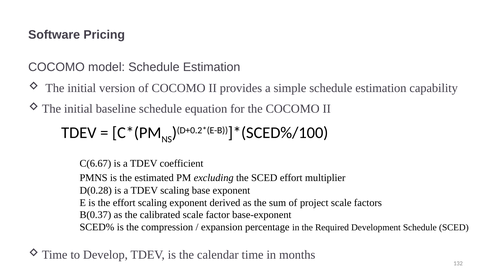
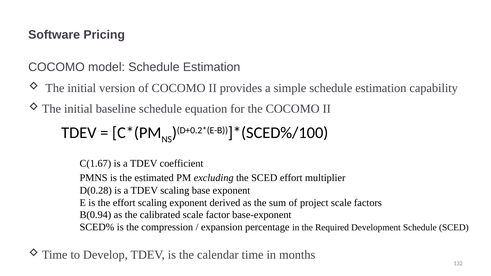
C(6.67: C(6.67 -> C(1.67 (95, 164)
B(0.37: B(0.37 -> B(0.94 (95, 215)
